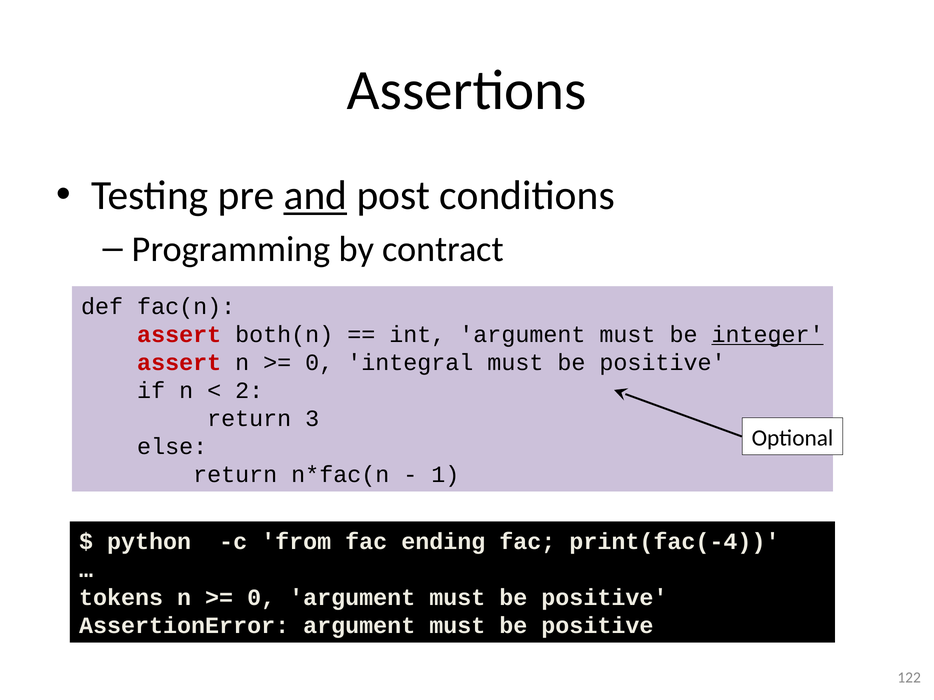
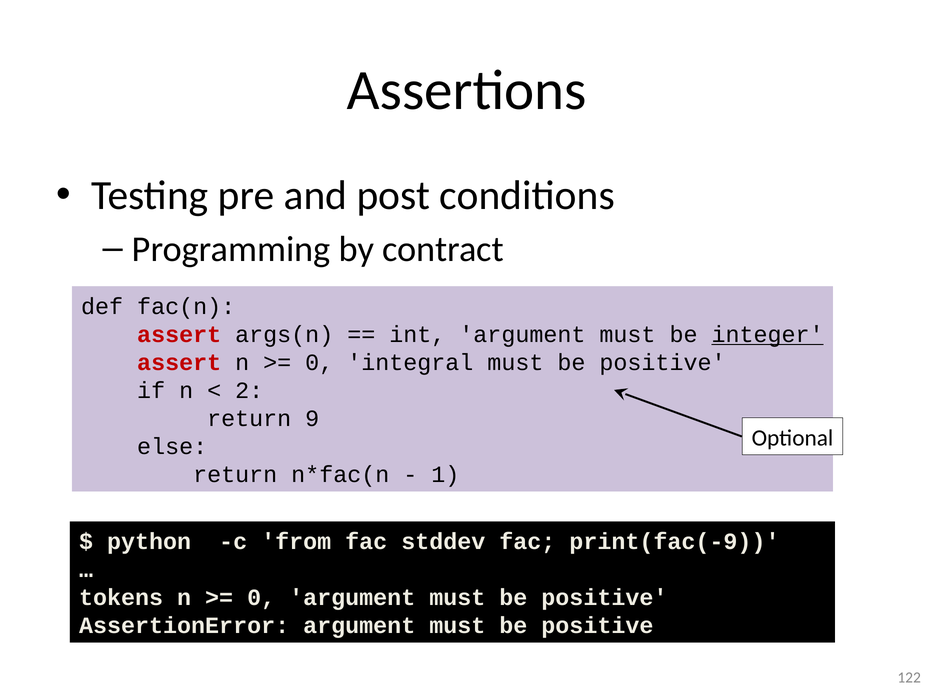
and underline: present -> none (315, 196)
both(n: both(n -> args(n (284, 335)
3: 3 -> 9 (312, 419)
ending: ending -> stddev (443, 542)
print(fac(-4: print(fac(-4 -> print(fac(-9 (674, 542)
